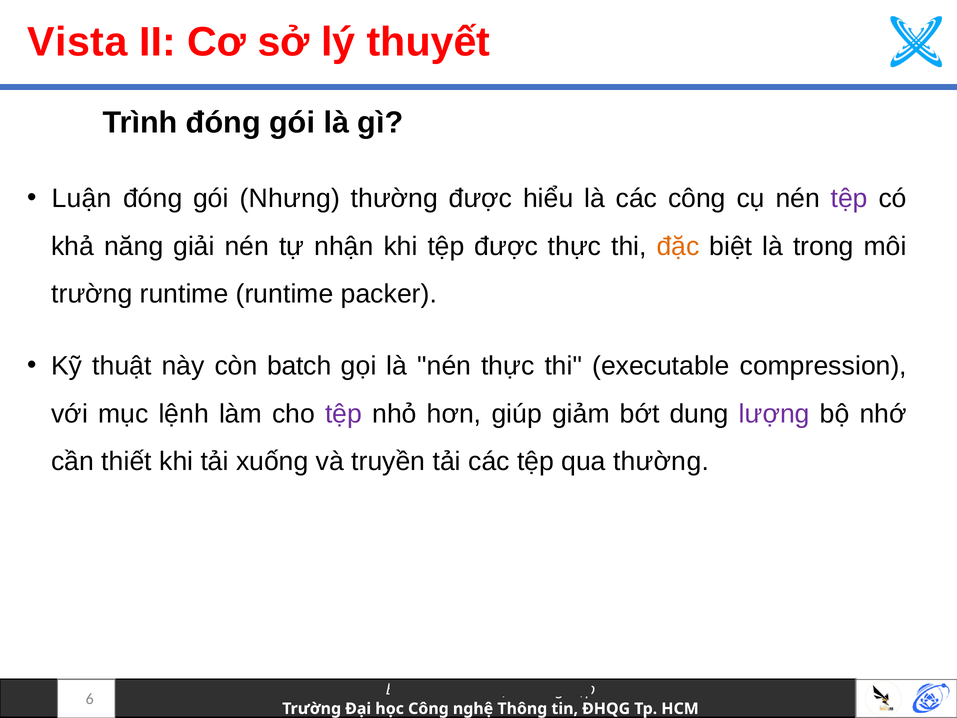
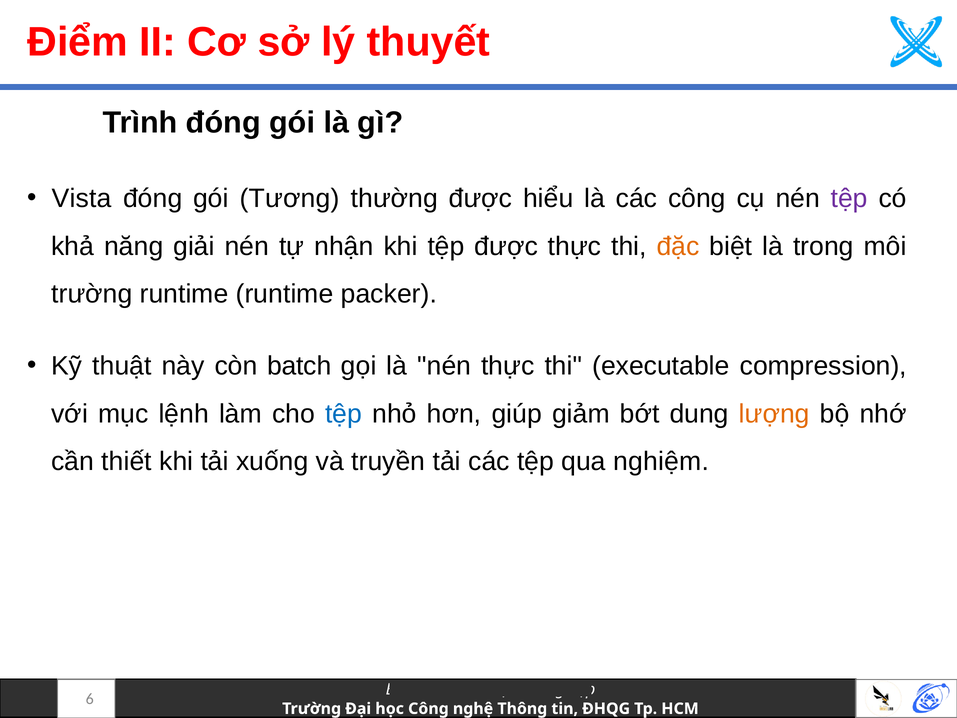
Vista: Vista -> Điểm (78, 42)
Luận: Luận -> Vista (82, 198)
Nhưng: Nhưng -> Tương (290, 198)
tệp colour: purple -> blue (344, 414)
lượng colour: purple -> orange (774, 414)
qua thường: thường -> nghiệm (661, 461)
